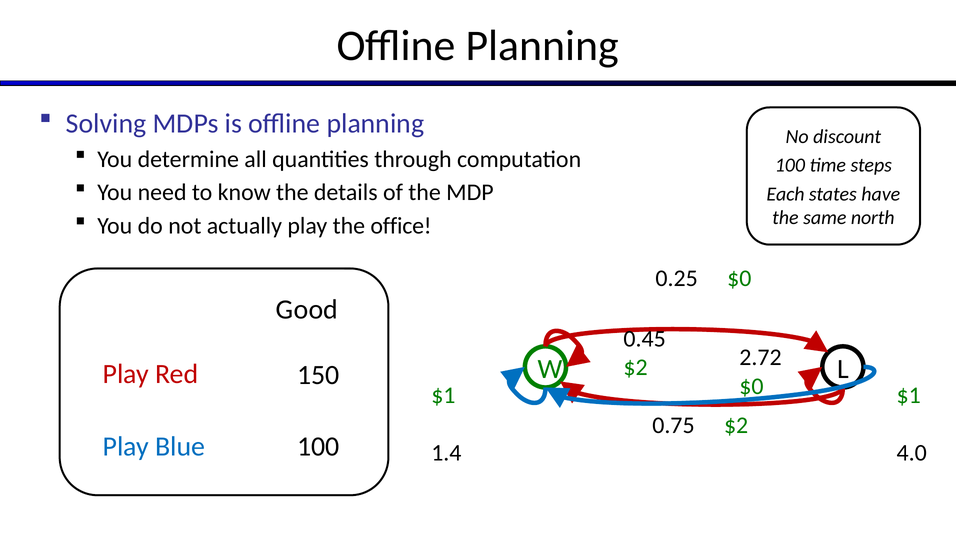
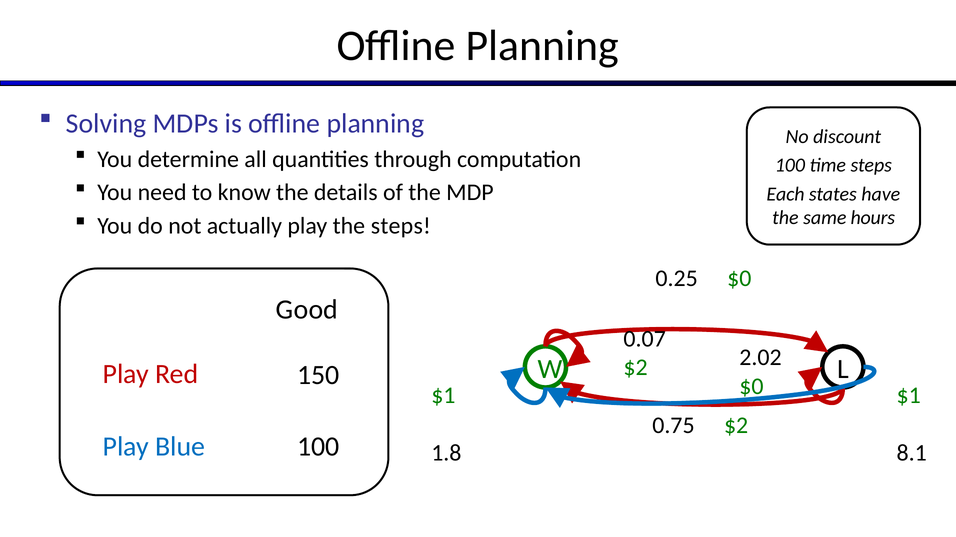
north: north -> hours (873, 218)
the office: office -> steps (401, 226)
0.45: 0.45 -> 0.07 (645, 339)
2.72: 2.72 -> 2.02 (760, 358)
1.4: 1.4 -> 1.8 (446, 453)
4.0: 4.0 -> 8.1 (912, 453)
